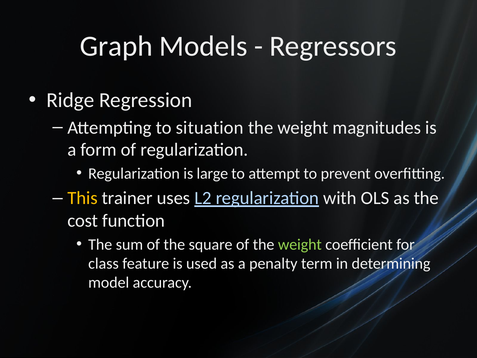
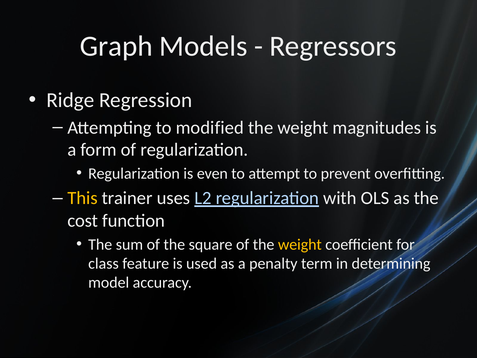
situation: situation -> modified (210, 127)
large: large -> even (212, 173)
weight colour: light green -> yellow (300, 244)
